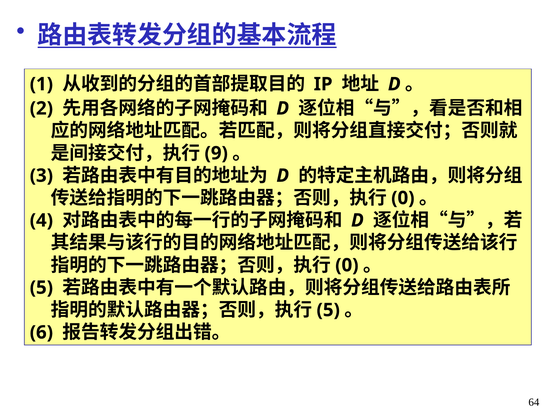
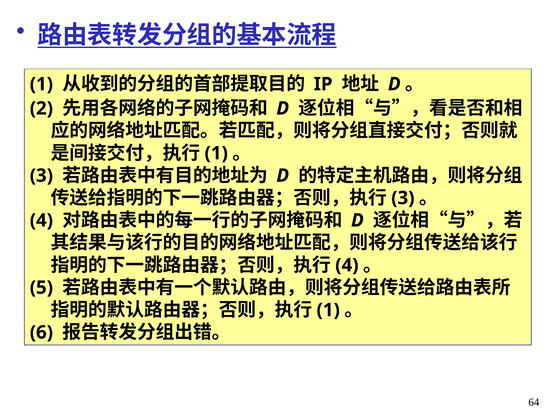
9: 9 -> 1 (216, 153)
0: 0 -> 3 (403, 198)
0: 0 -> 4 (347, 265)
5: 5 -> 1 (328, 310)
